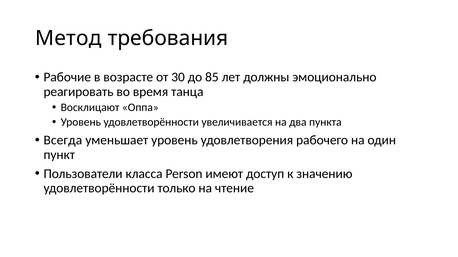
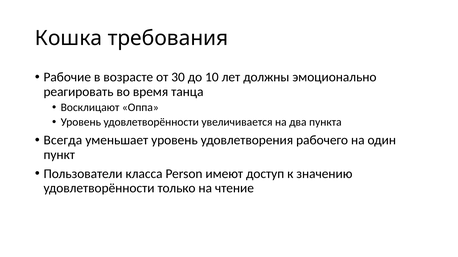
Метод: Метод -> Кошка (69, 38)
85: 85 -> 10 (212, 77)
